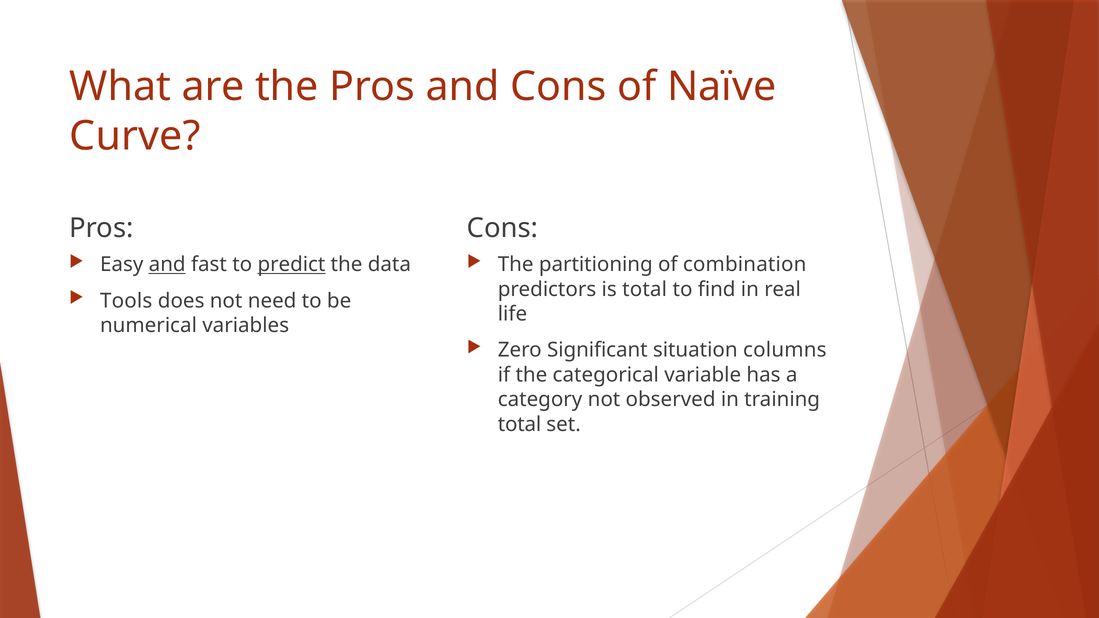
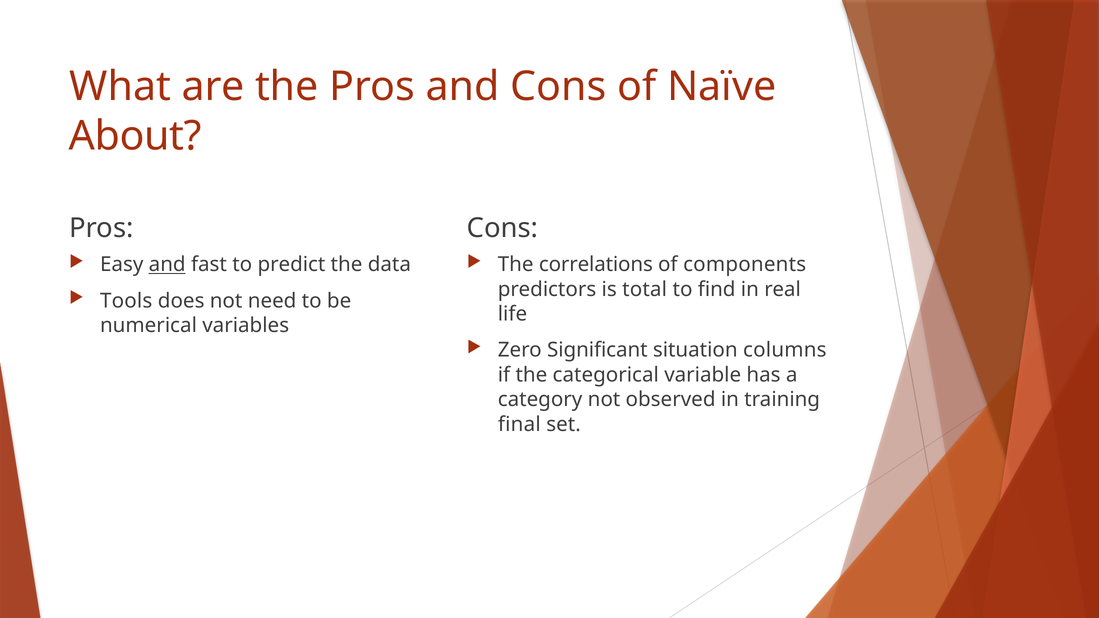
Curve: Curve -> About (135, 136)
predict underline: present -> none (291, 265)
partitioning: partitioning -> correlations (596, 265)
combination: combination -> components (745, 265)
total: total -> final (519, 424)
